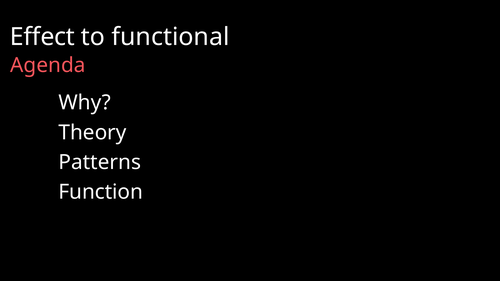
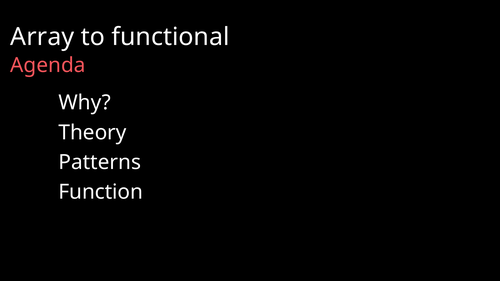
Effect: Effect -> Array (42, 37)
